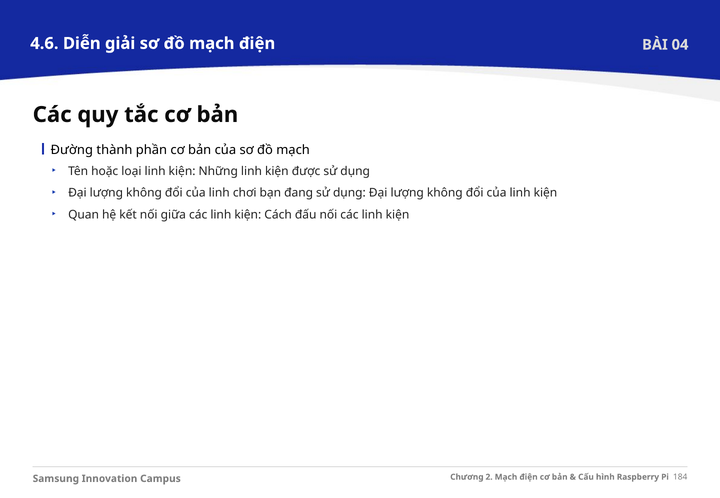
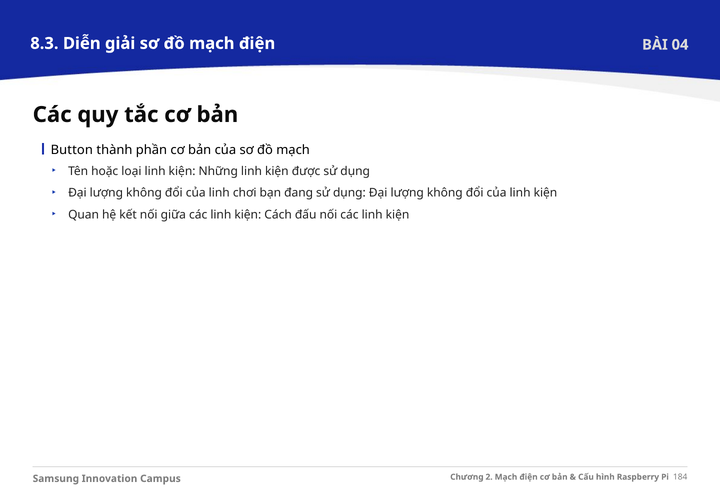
4.6: 4.6 -> 8.3 (44, 43)
Đường: Đường -> Button (72, 150)
